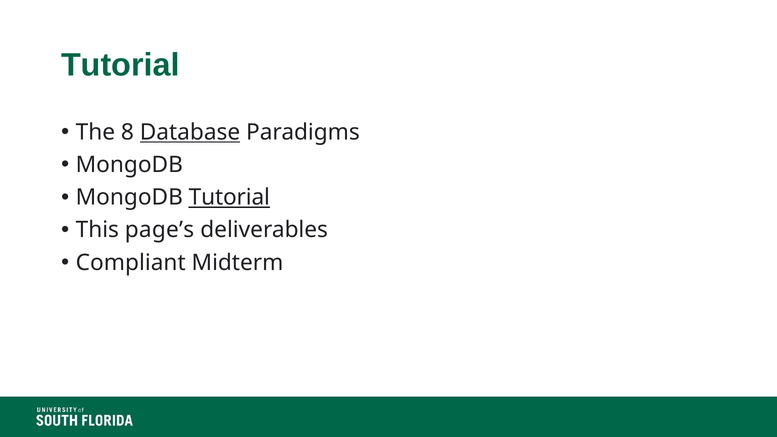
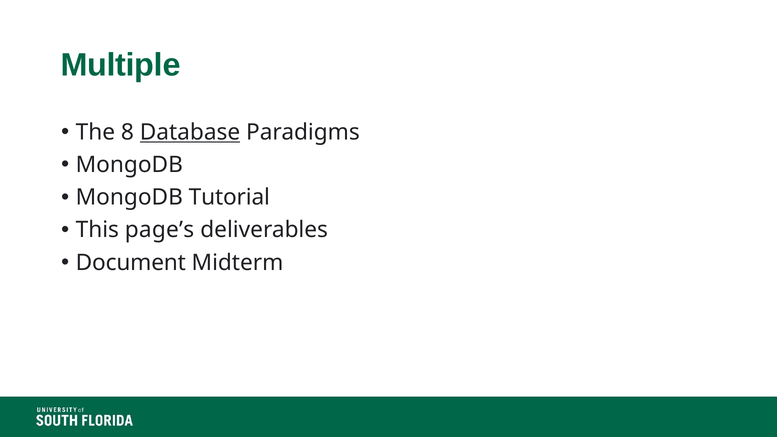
Tutorial: Tutorial -> Multiple (121, 65)
Tutorial underline: present -> none (229, 197)
Compliant: Compliant -> Document (131, 263)
